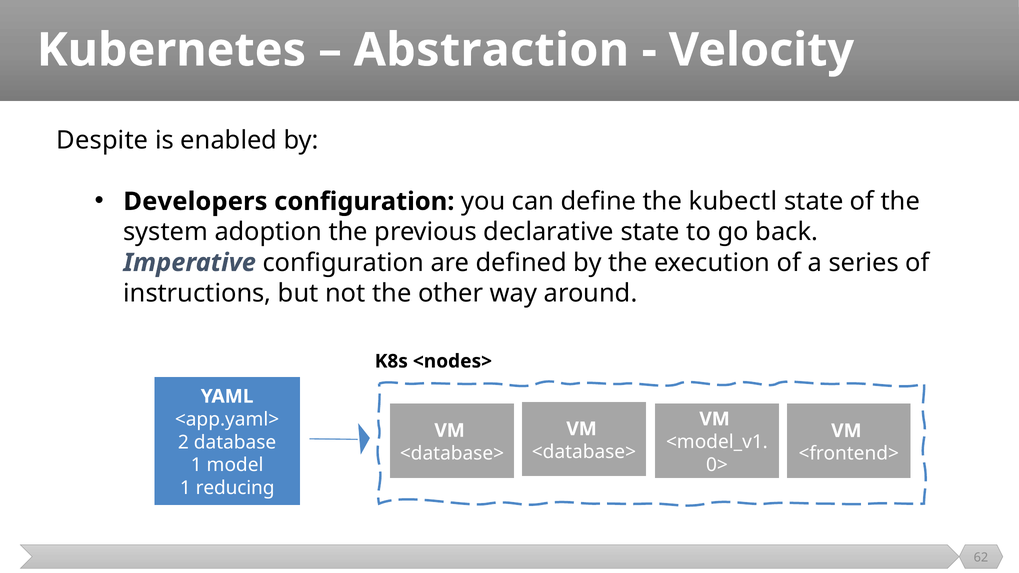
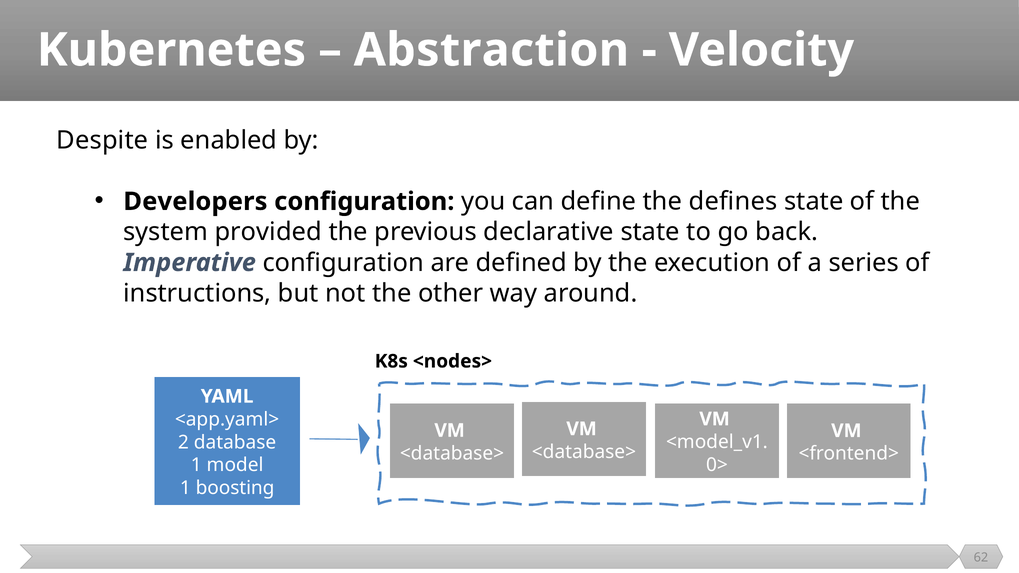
kubectl: kubectl -> defines (733, 202)
adoption: adoption -> provided (268, 232)
reducing: reducing -> boosting (235, 488)
